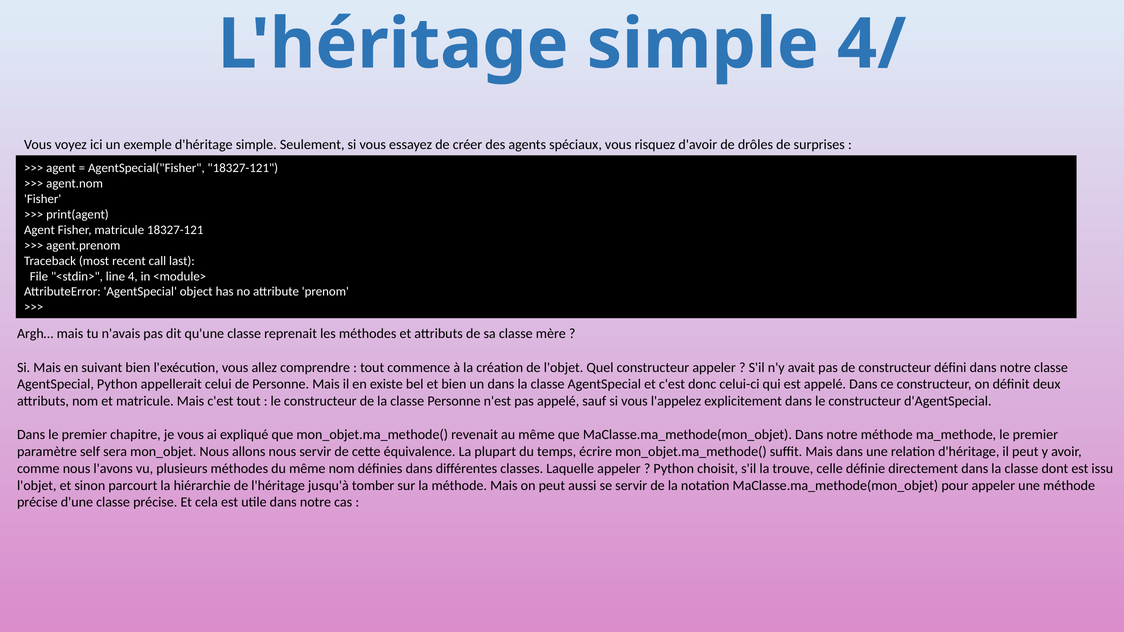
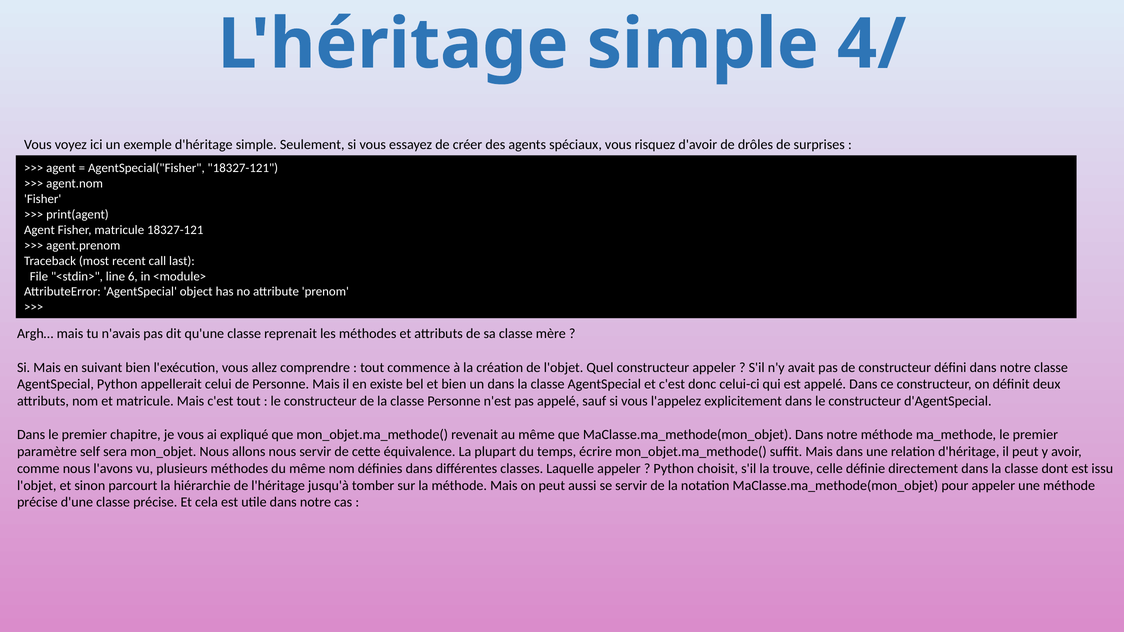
4: 4 -> 6 (133, 276)
